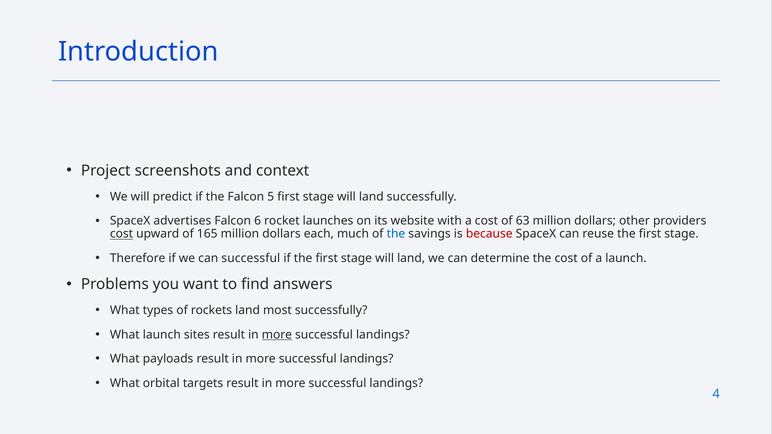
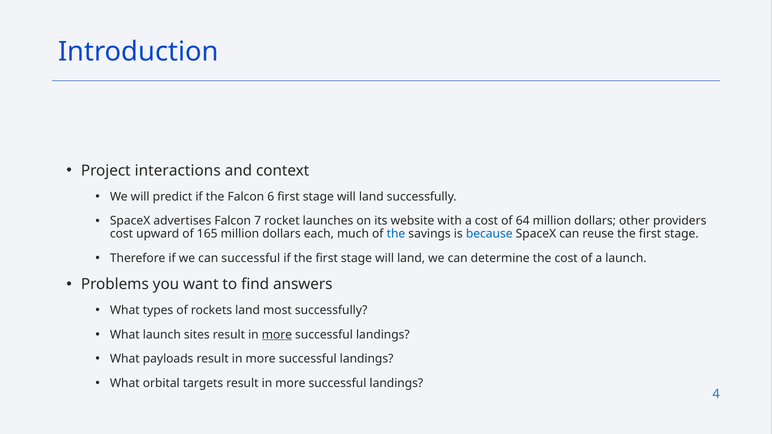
screenshots: screenshots -> interactions (178, 171)
5: 5 -> 6 (271, 197)
6: 6 -> 7 (258, 221)
63: 63 -> 64 (523, 221)
cost underline: present -> none (122, 234)
because colour: red -> blue (489, 234)
